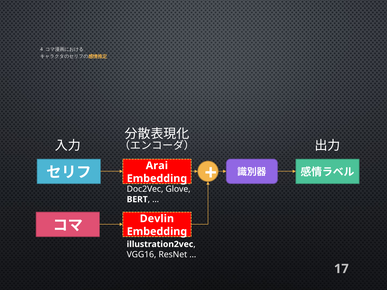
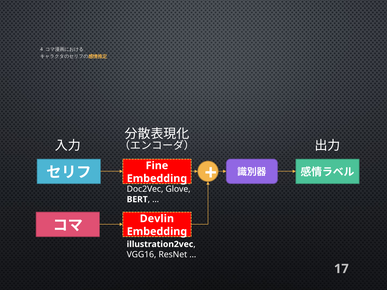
Arai: Arai -> Fine (157, 166)
